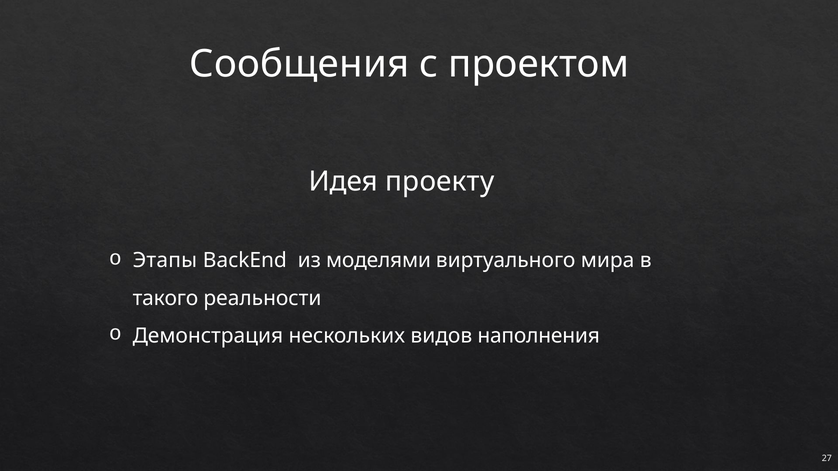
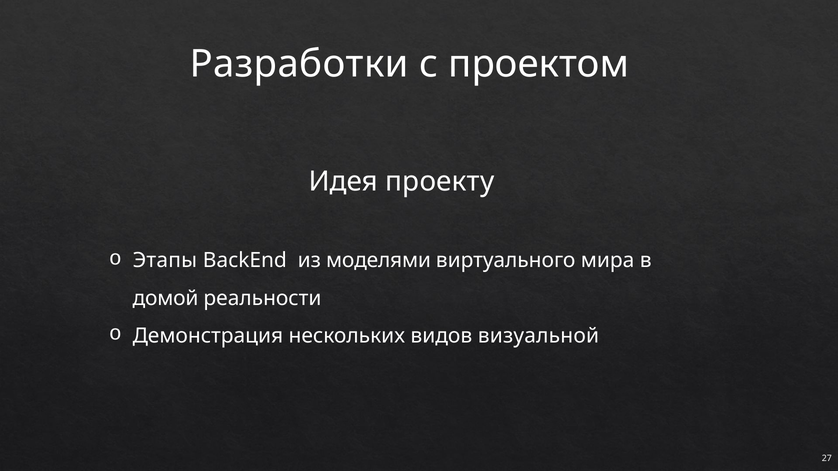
Сообщения: Сообщения -> Разработки (299, 64)
такого: такого -> домой (165, 298)
наполнения: наполнения -> визуальной (538, 336)
